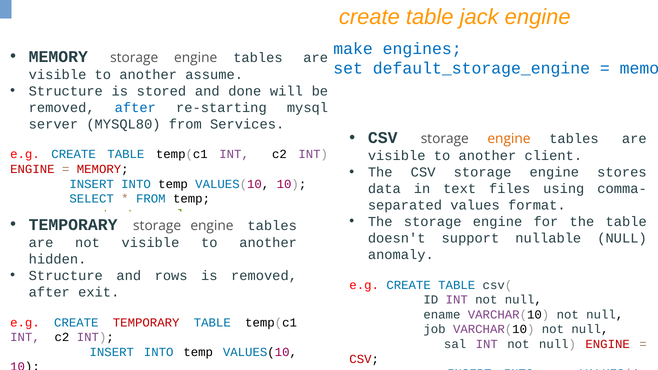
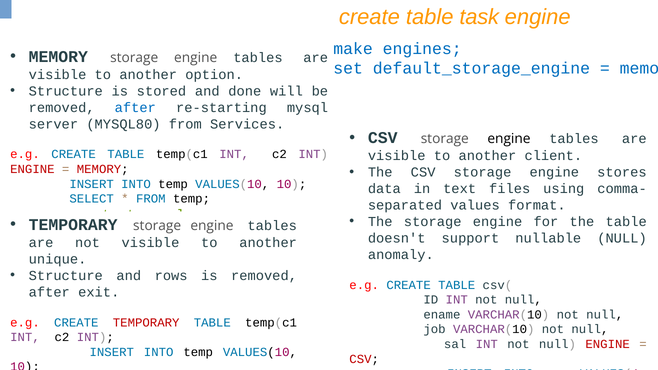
jack: jack -> task (479, 17)
assume: assume -> option (214, 75)
engine colour: orange -> black (509, 139)
hidden: hidden -> unique (58, 259)
